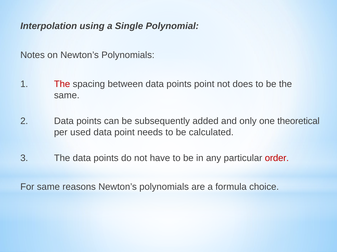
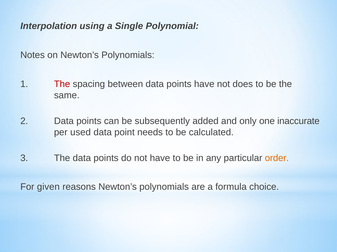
points point: point -> have (204, 84)
theoretical: theoretical -> inaccurate (298, 121)
order colour: red -> orange (277, 158)
For same: same -> given (48, 187)
